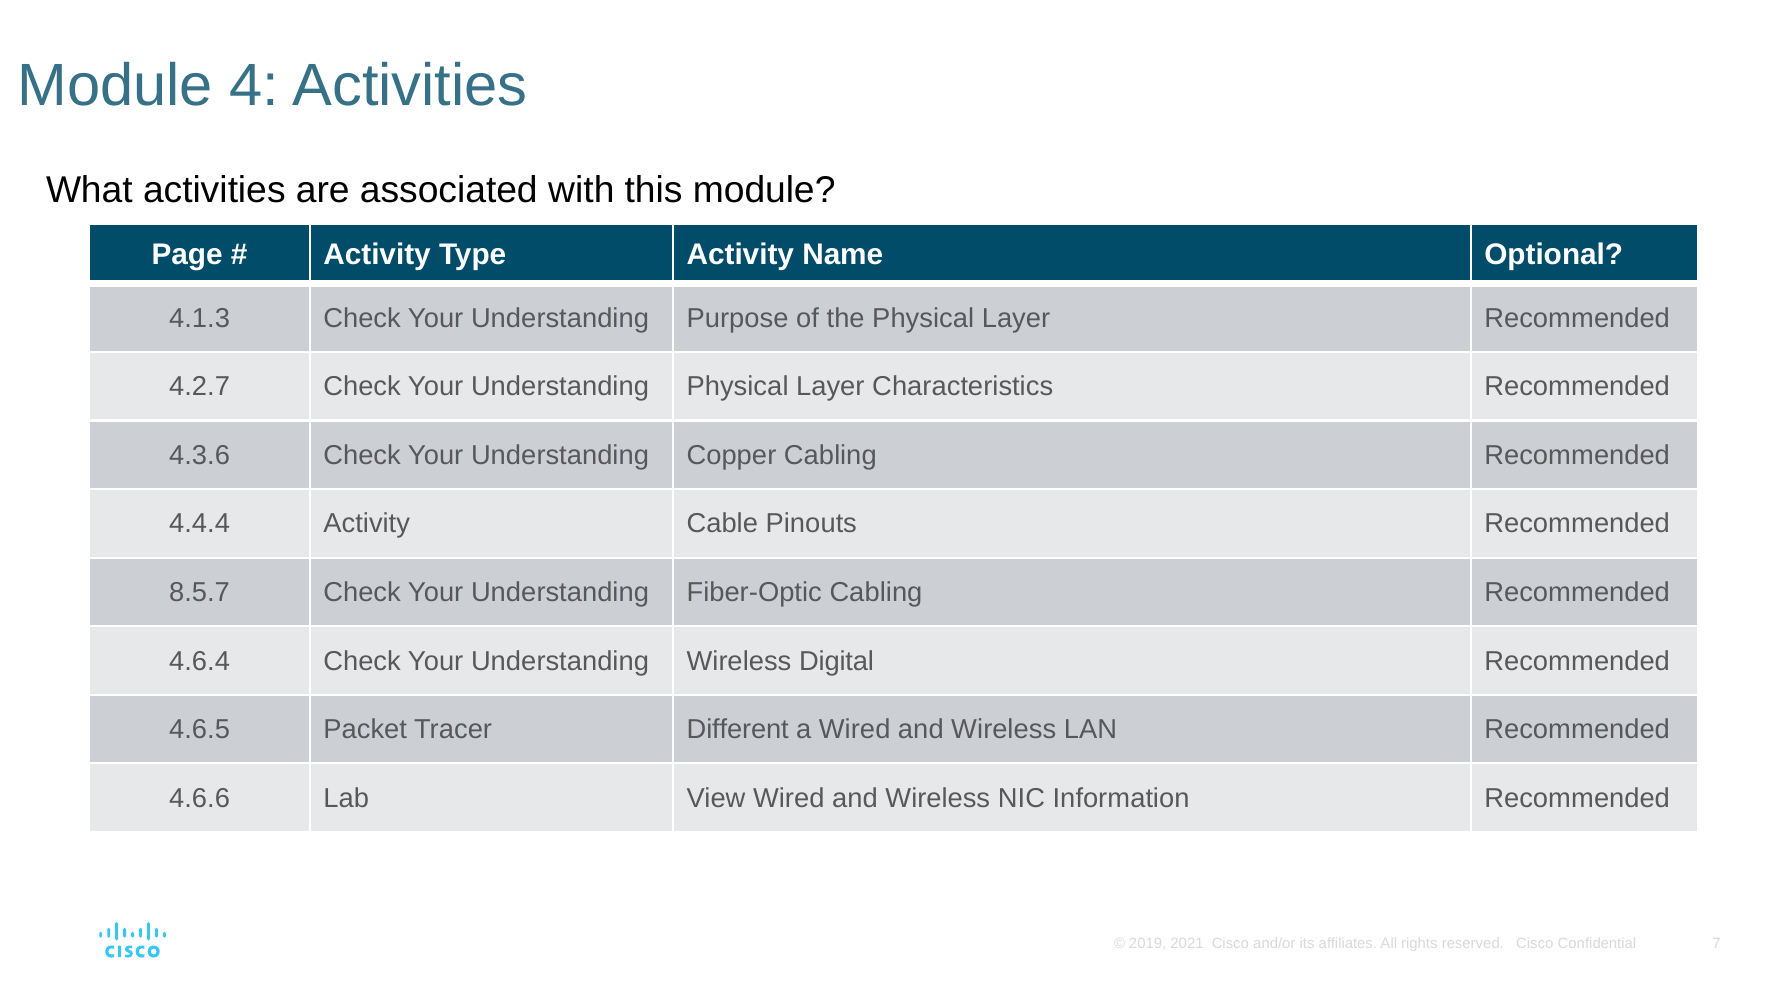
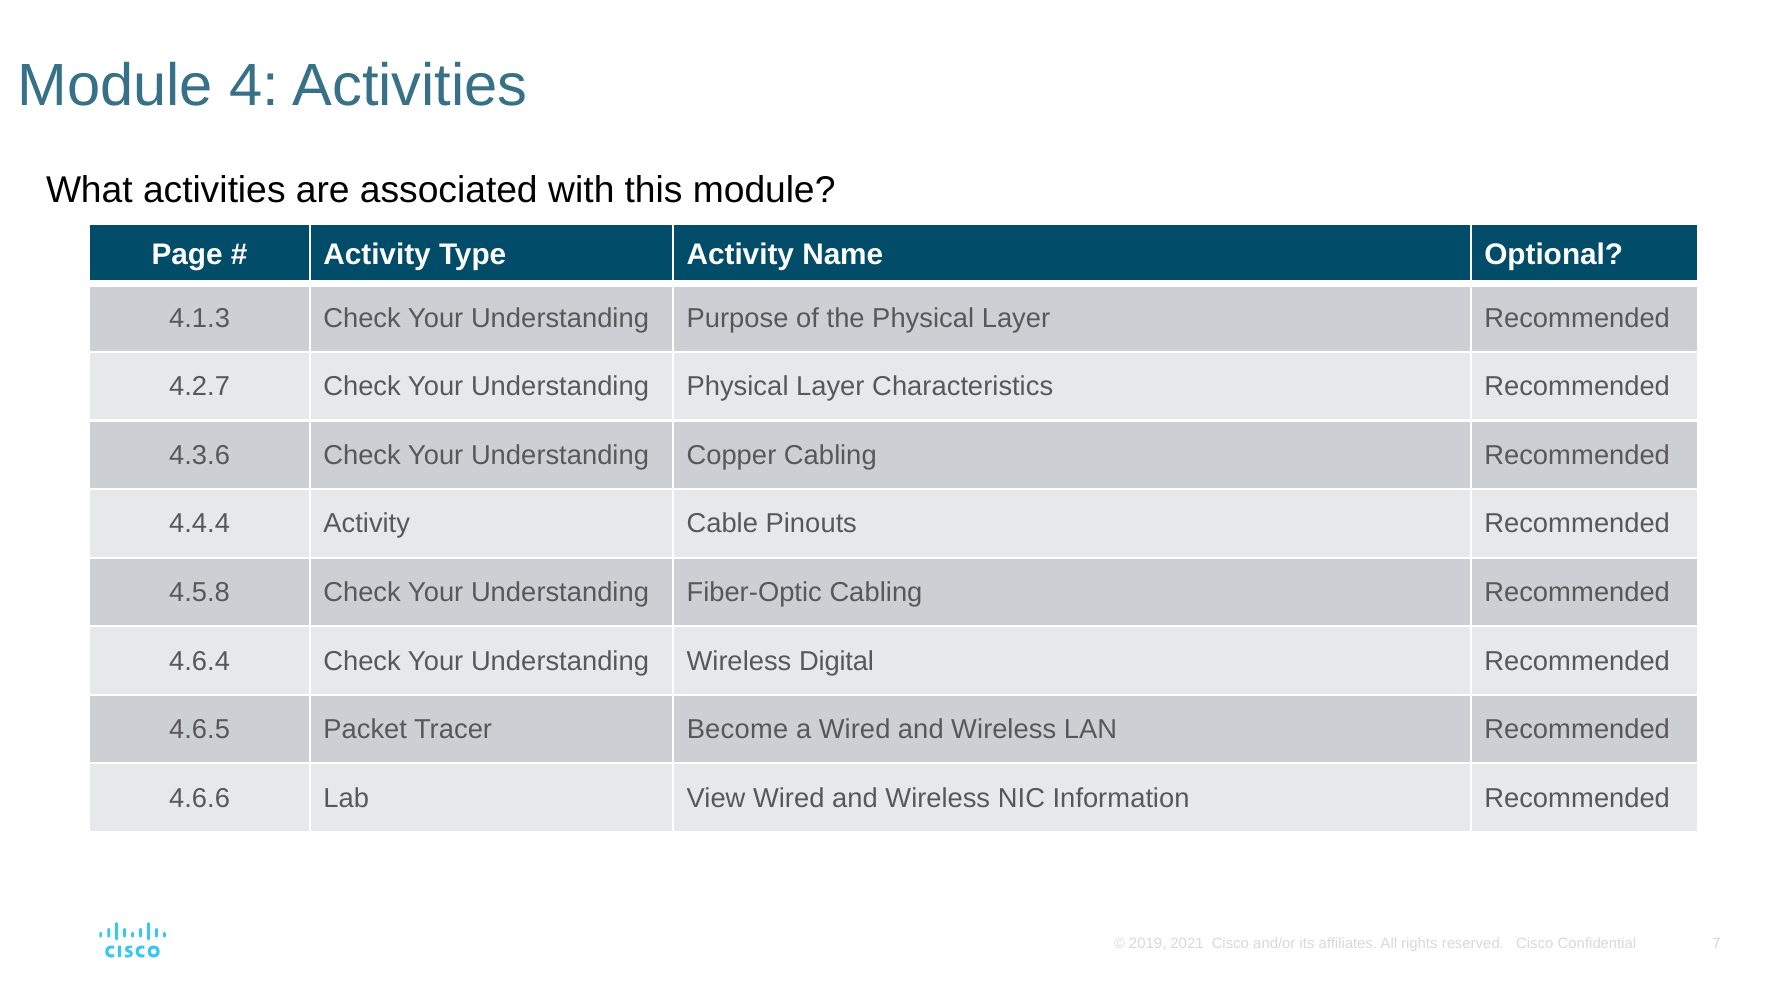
8.5.7: 8.5.7 -> 4.5.8 (200, 592)
Different: Different -> Become (738, 729)
